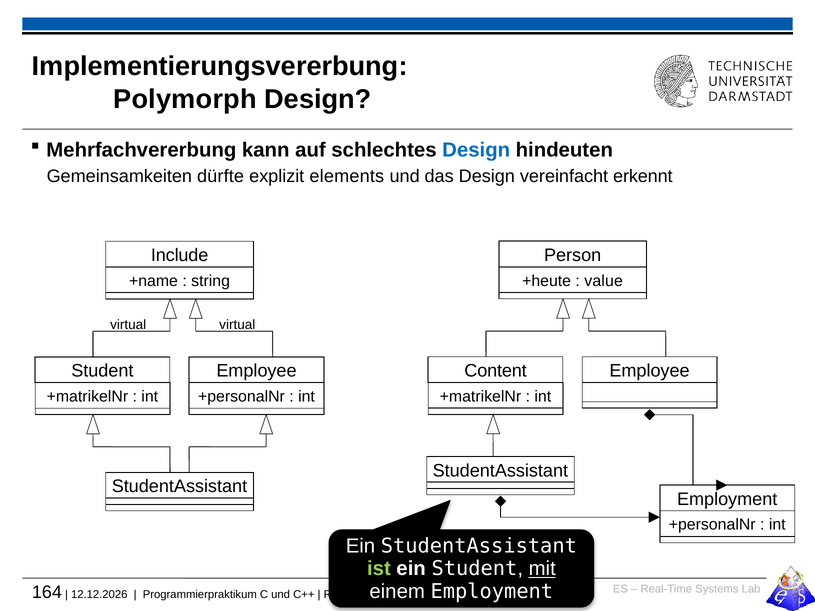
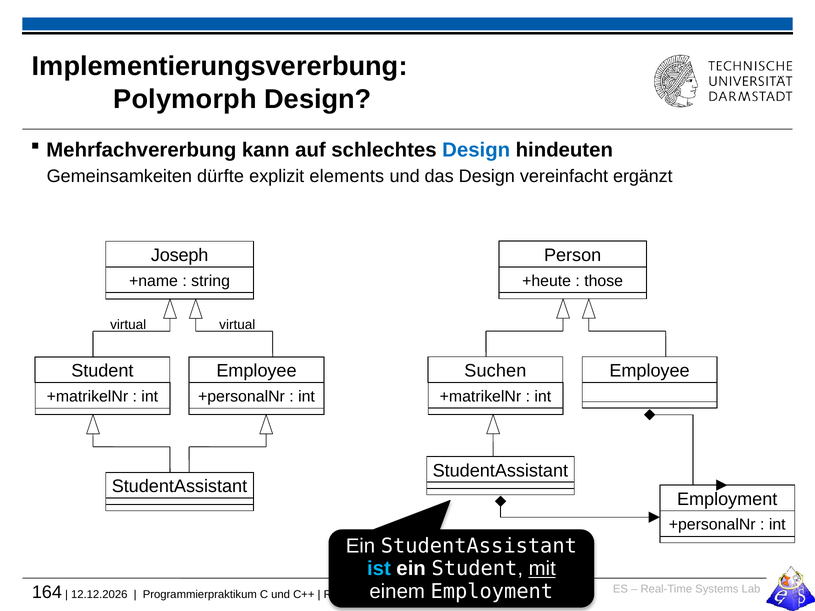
erkennt: erkennt -> ergänzt (643, 177)
Include: Include -> Joseph (180, 256)
value: value -> those (604, 281)
Content: Content -> Suchen (495, 371)
ist colour: light green -> light blue (379, 569)
